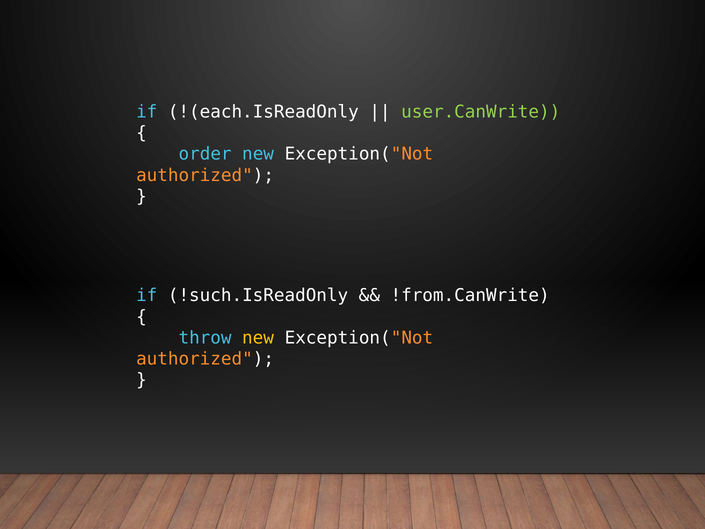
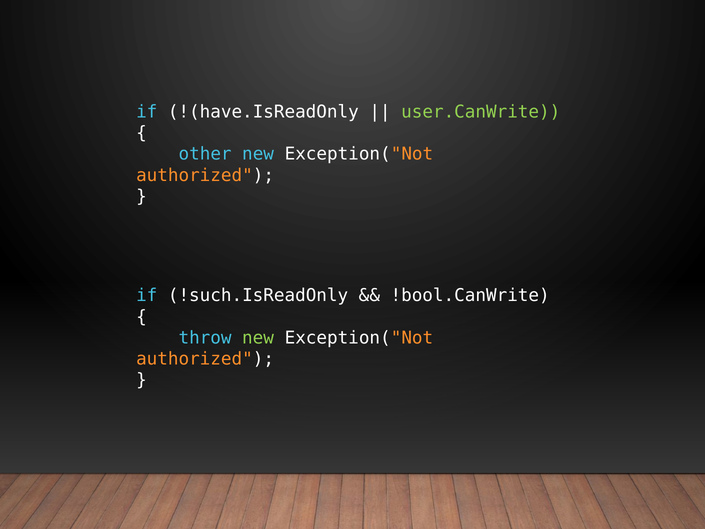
!(each.IsReadOnly: !(each.IsReadOnly -> !(have.IsReadOnly (263, 112)
order: order -> other (205, 154)
!from.CanWrite: !from.CanWrite -> !bool.CanWrite (470, 295)
new colour: yellow -> light green (258, 338)
